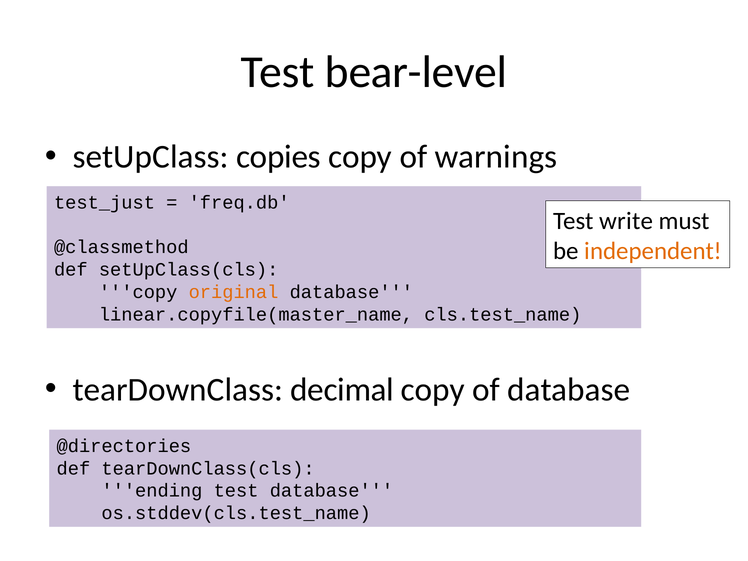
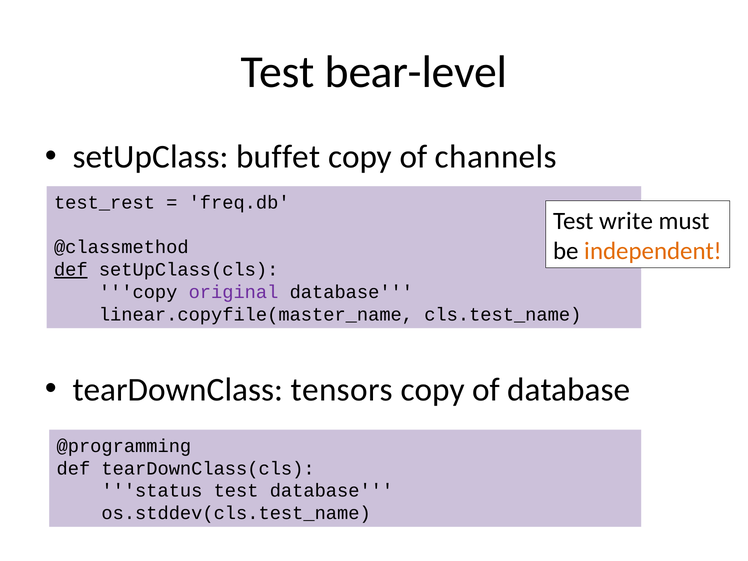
copies: copies -> buffet (278, 157)
warnings: warnings -> channels (496, 157)
test_just: test_just -> test_rest (104, 202)
def underline: none -> present (71, 270)
original colour: orange -> purple (234, 292)
decimal: decimal -> tensors (342, 390)
@directories: @directories -> @programming (124, 446)
ending: ending -> status (152, 491)
